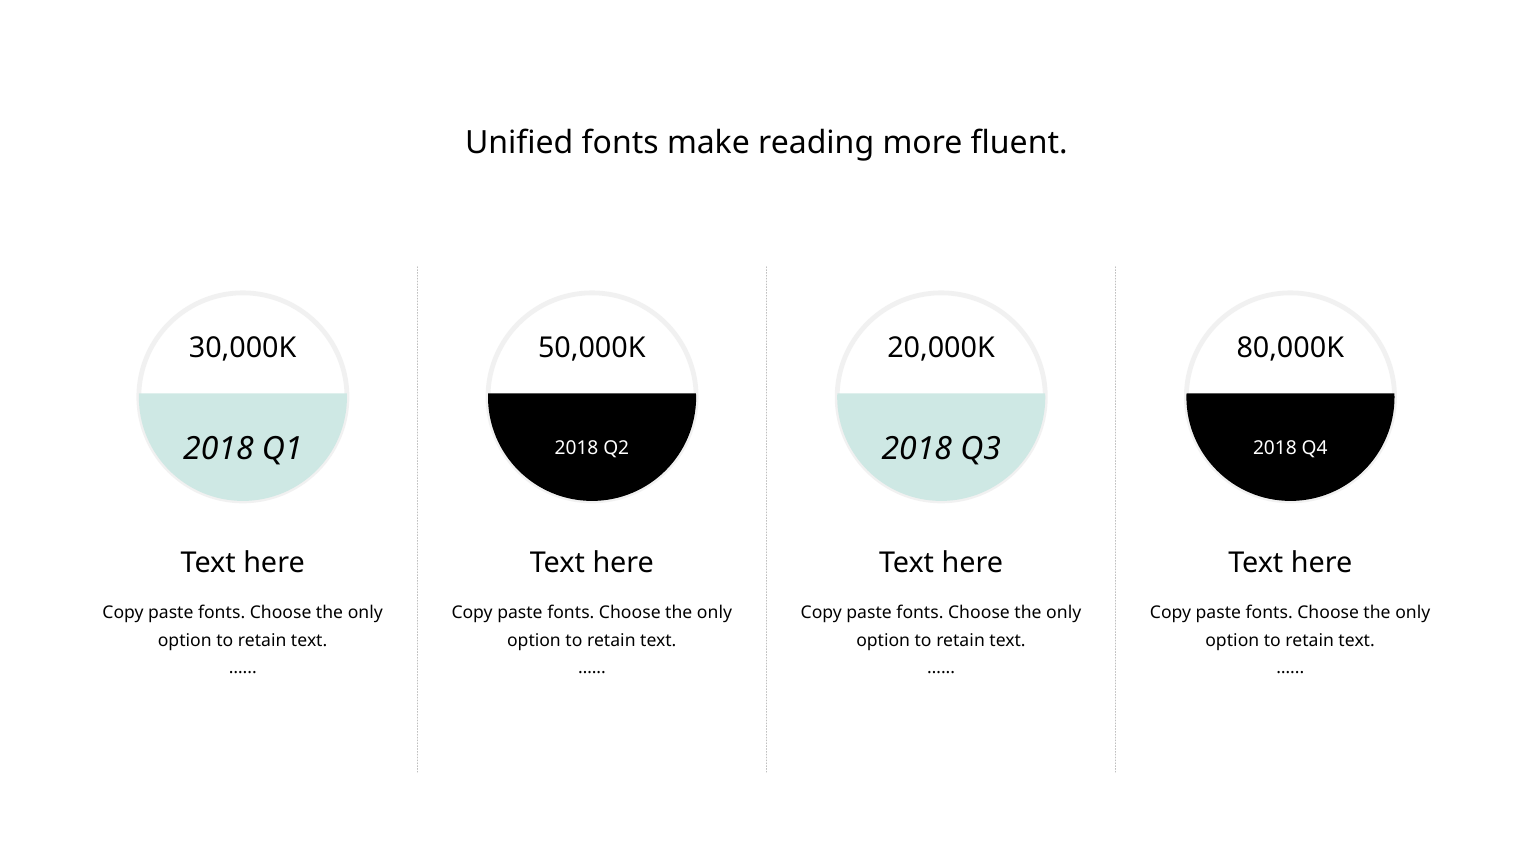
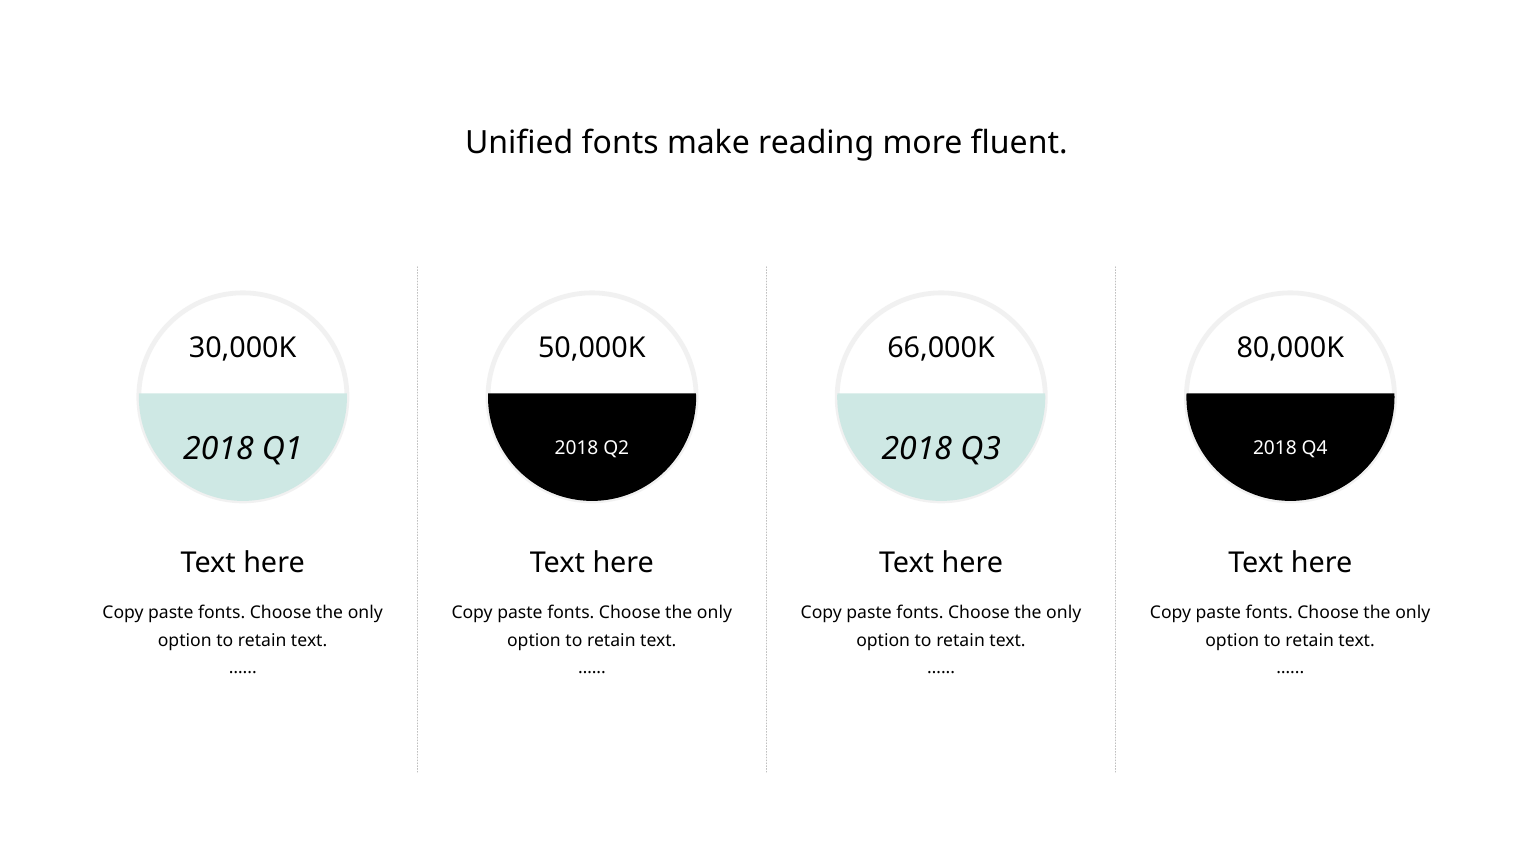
20,000K: 20,000K -> 66,000K (941, 348)
